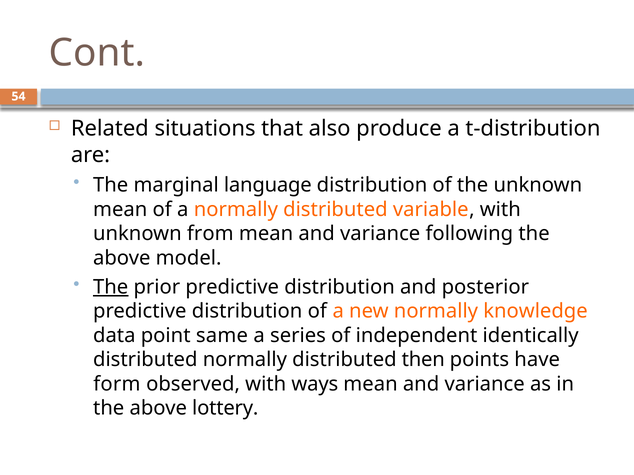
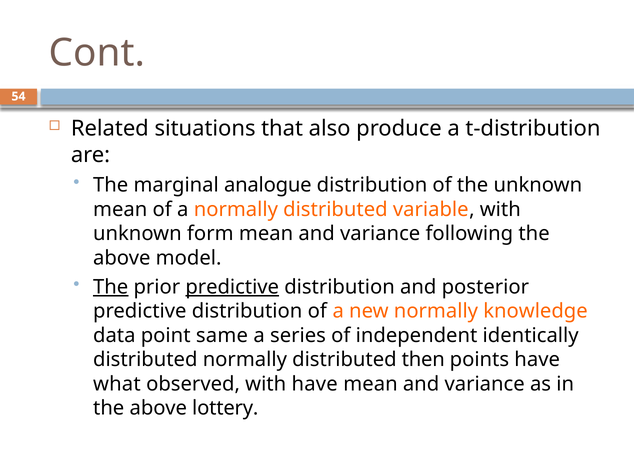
language: language -> analogue (268, 185)
from: from -> form (210, 234)
predictive underline: none -> present (232, 287)
form: form -> what (117, 384)
with ways: ways -> have (315, 384)
